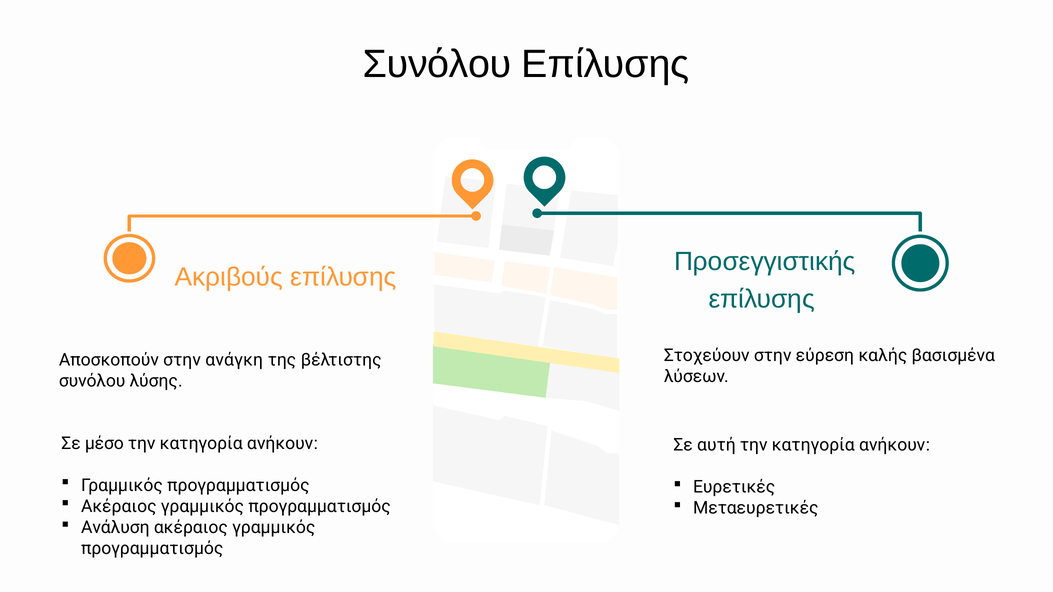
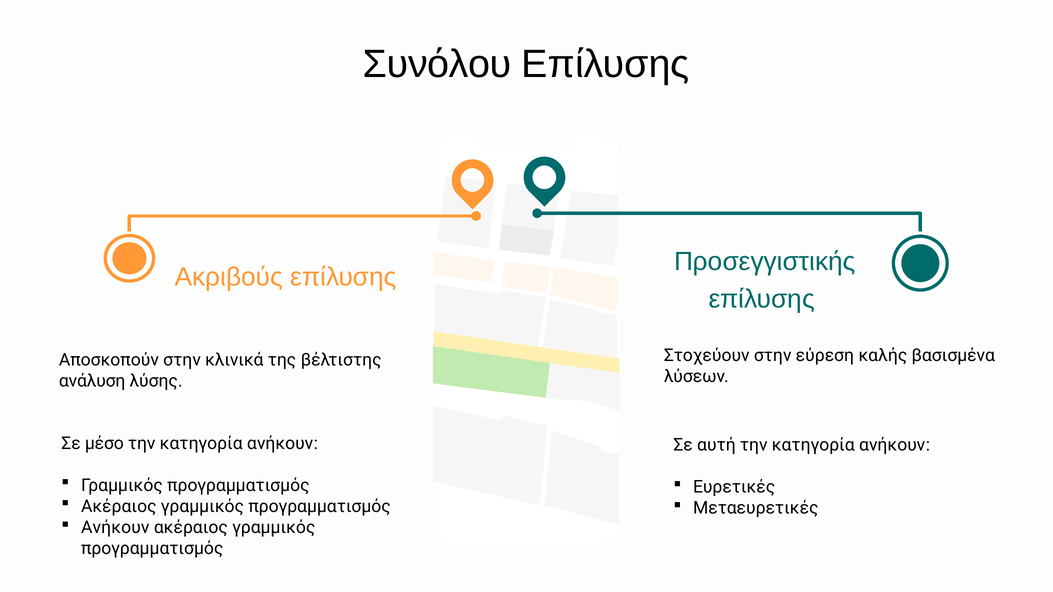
ανάγκη: ανάγκη -> κλινικά (234, 360)
συνόλου: συνόλου -> ανάλυση (92, 381)
Ανάλυση: Ανάλυση -> Ανήκουν (115, 528)
